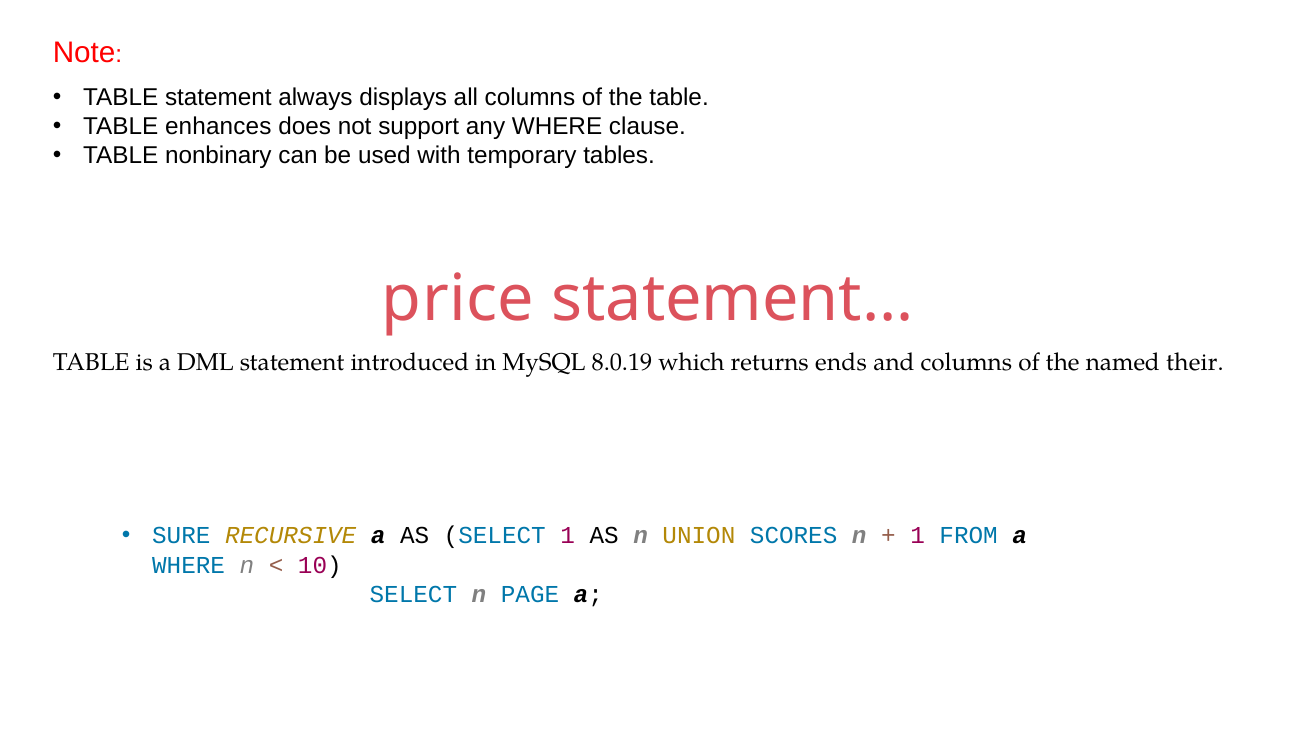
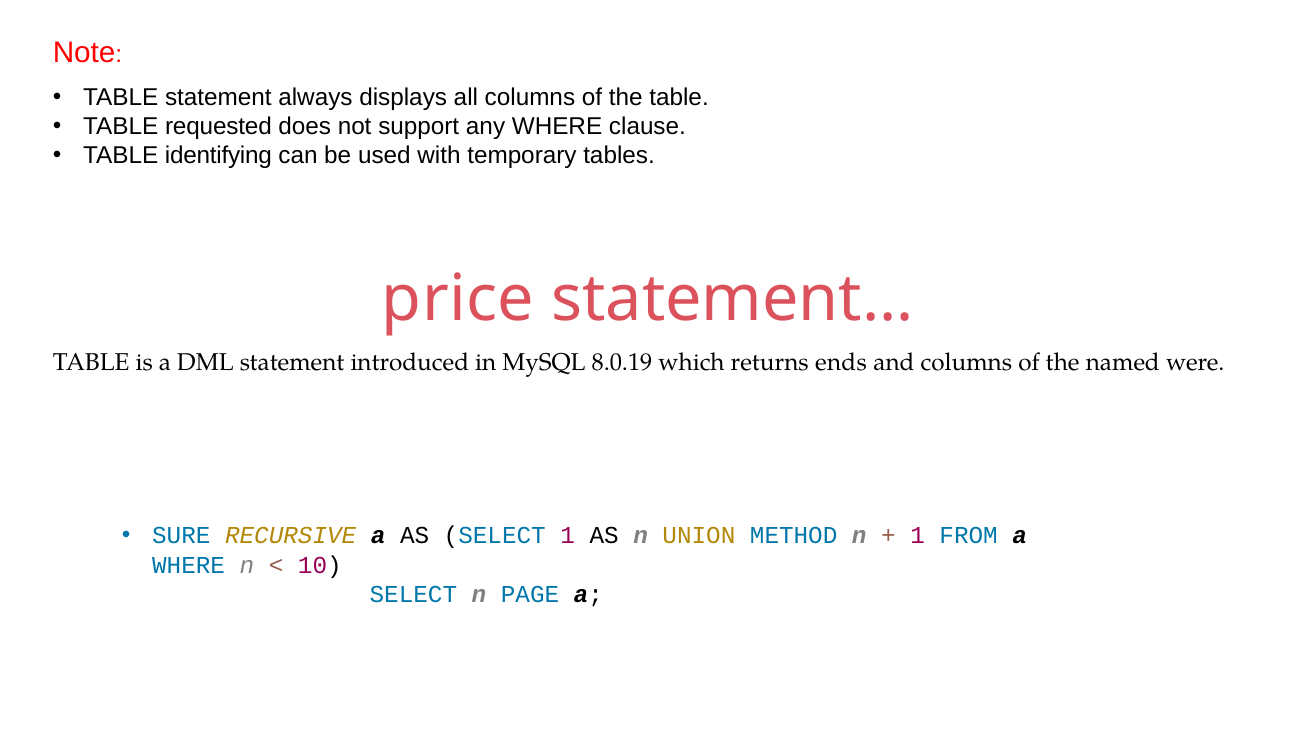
enhances: enhances -> requested (218, 126)
nonbinary: nonbinary -> identifying (218, 156)
their: their -> were (1195, 363)
SCORES: SCORES -> METHOD (794, 536)
